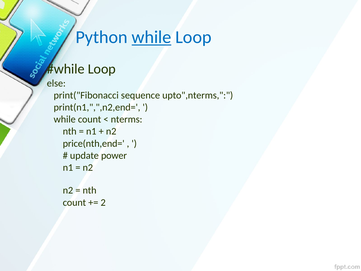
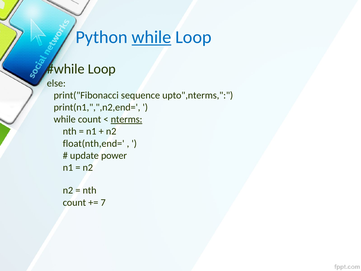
nterms underline: none -> present (127, 119)
price(nth,end=: price(nth,end= -> float(nth,end= (94, 143)
2: 2 -> 7 (103, 202)
